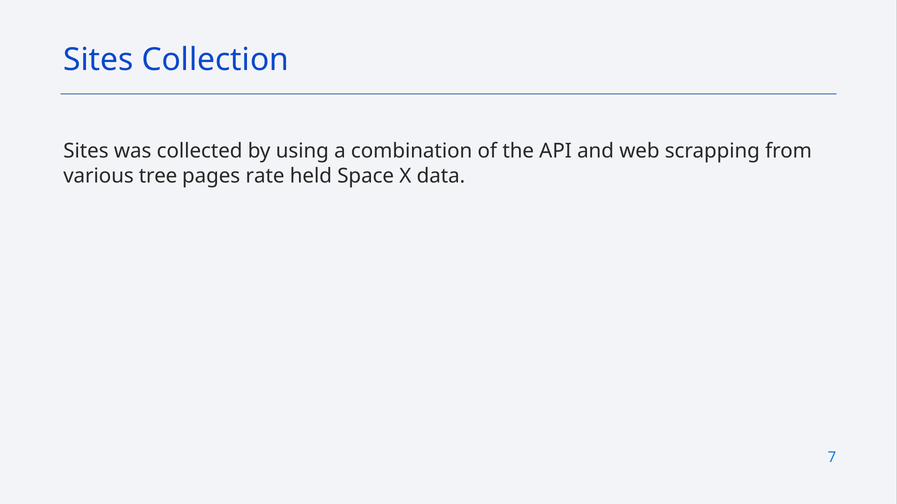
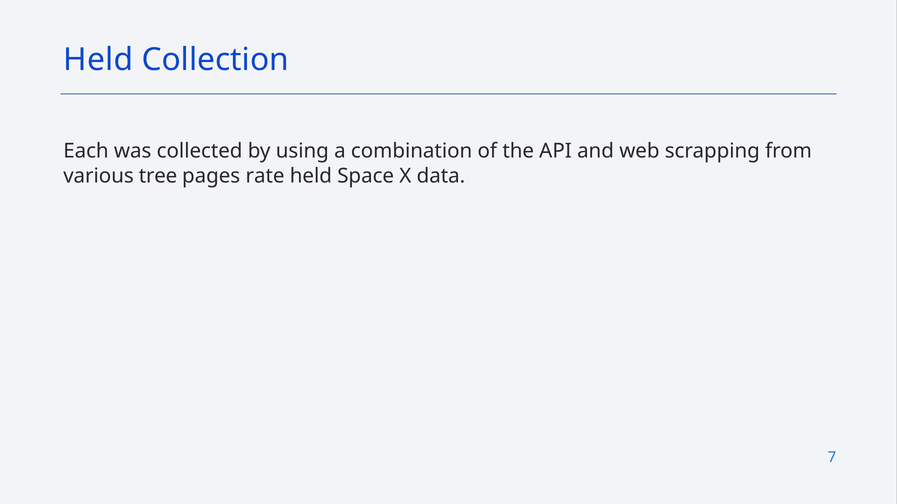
Sites: Sites -> Held (98, 60)
Sites: Sites -> Each (86, 151)
